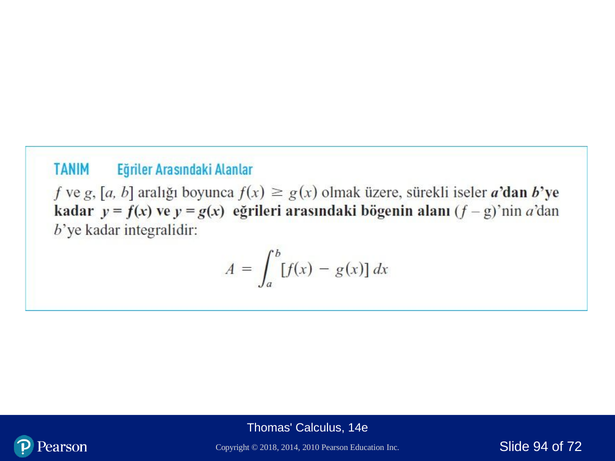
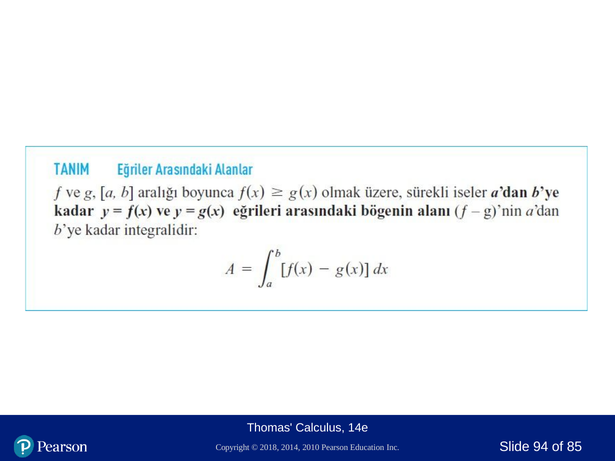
72: 72 -> 85 (574, 447)
